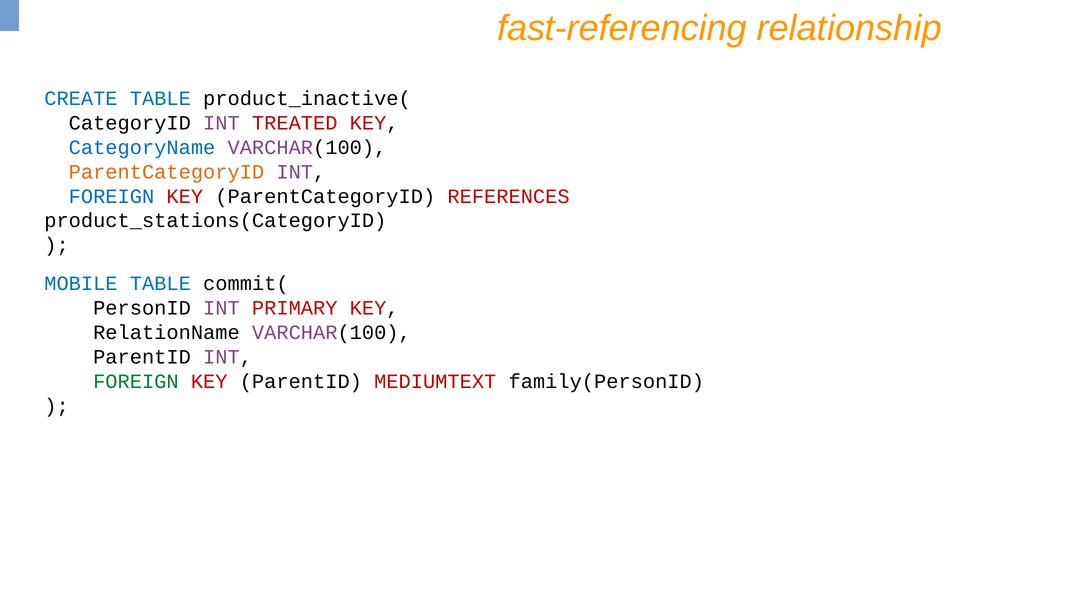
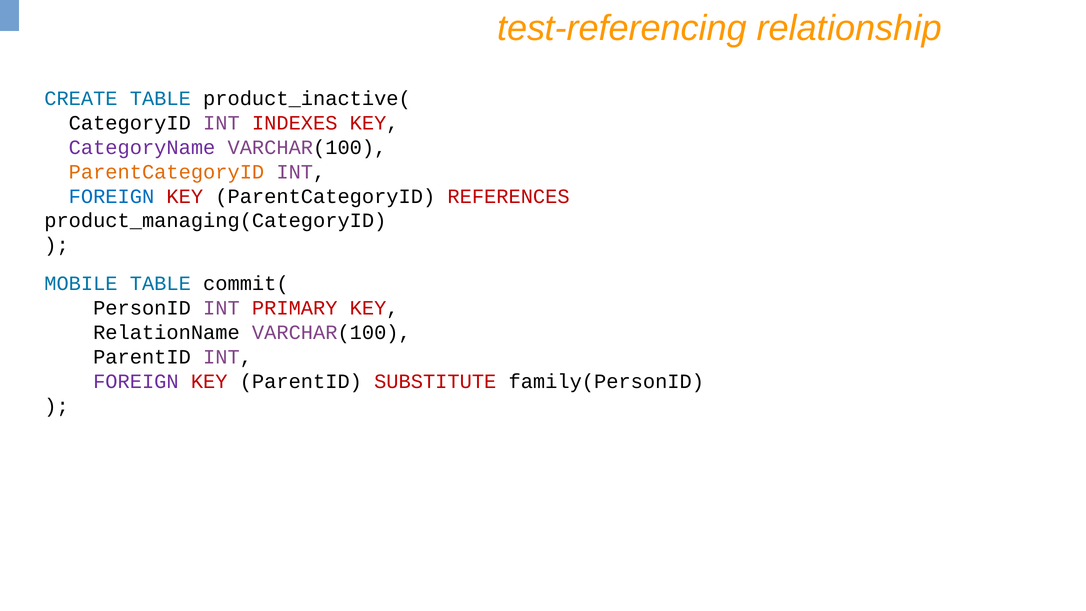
fast-referencing: fast-referencing -> test-referencing (622, 28)
TREATED: TREATED -> INDEXES (295, 123)
CategoryName colour: blue -> purple (142, 147)
product_stations(CategoryID: product_stations(CategoryID -> product_managing(CategoryID (215, 221)
FOREIGN colour: green -> purple (136, 381)
MEDIUMTEXT: MEDIUMTEXT -> SUBSTITUTE (435, 381)
